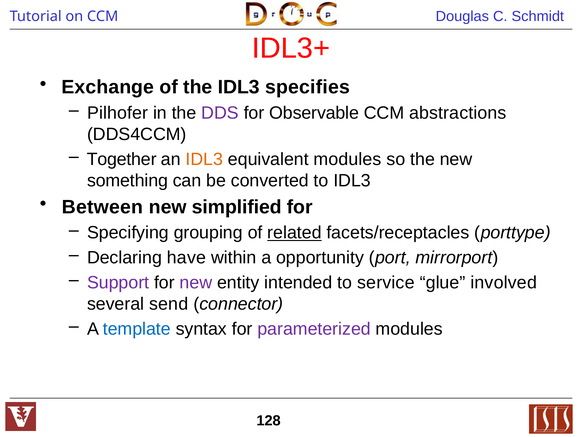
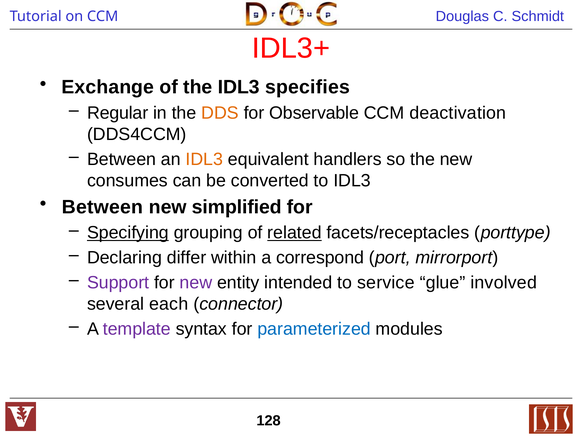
Pilhofer: Pilhofer -> Regular (118, 113)
DDS colour: purple -> orange (220, 113)
abstractions: abstractions -> deactivation (458, 113)
Together: Together -> Between (122, 159)
equivalent modules: modules -> handlers (348, 159)
something: something -> consumes (127, 180)
Specifying underline: none -> present (128, 232)
have: have -> differ (187, 257)
opportunity: opportunity -> correspond (320, 257)
send: send -> each (169, 304)
template colour: blue -> purple (137, 328)
parameterized colour: purple -> blue (314, 328)
